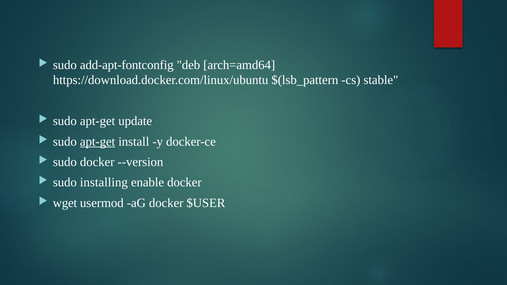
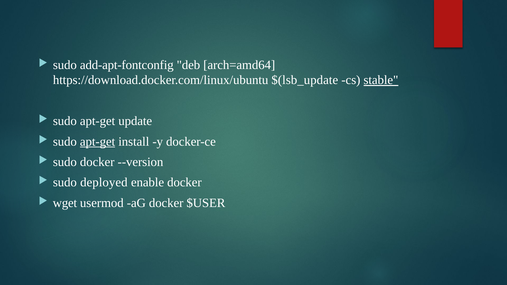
$(lsb_pattern: $(lsb_pattern -> $(lsb_update (305, 80)
stable underline: none -> present (381, 80)
installing: installing -> deployed (104, 183)
